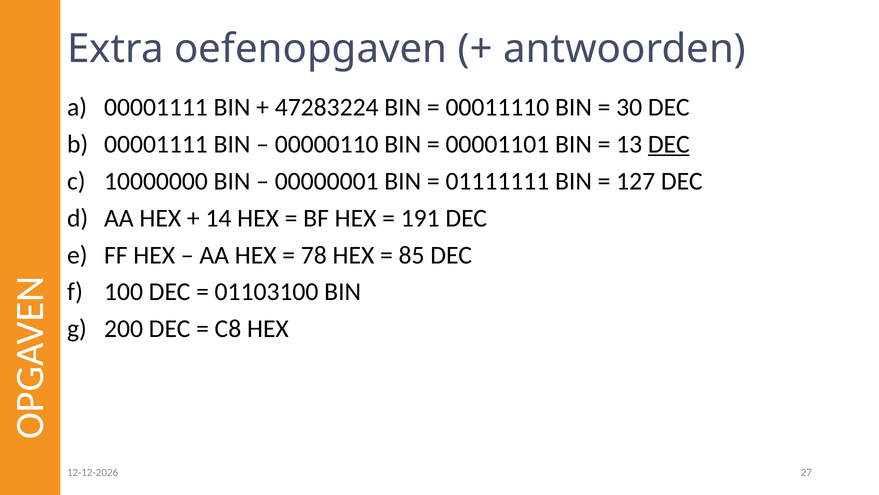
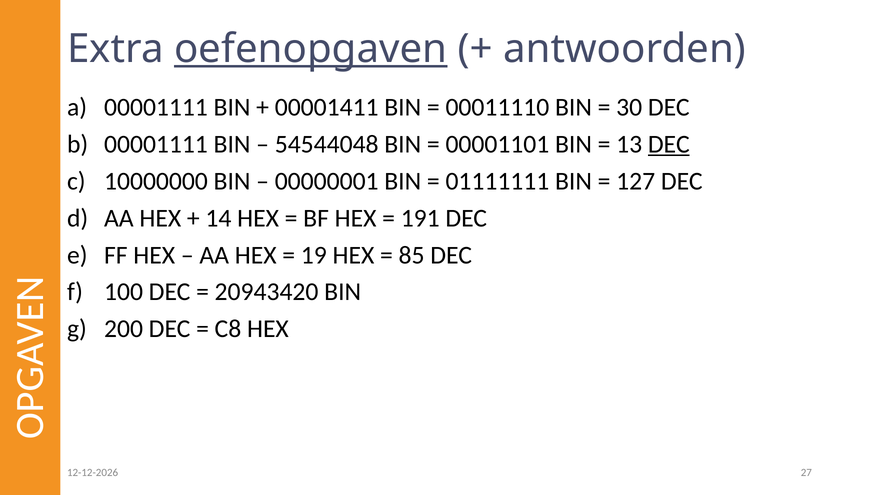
oefenopgaven underline: none -> present (311, 49)
47283224: 47283224 -> 00001411 (327, 107)
00000110: 00000110 -> 54544048 (327, 144)
78: 78 -> 19 (314, 255)
01103100: 01103100 -> 20943420 (267, 292)
